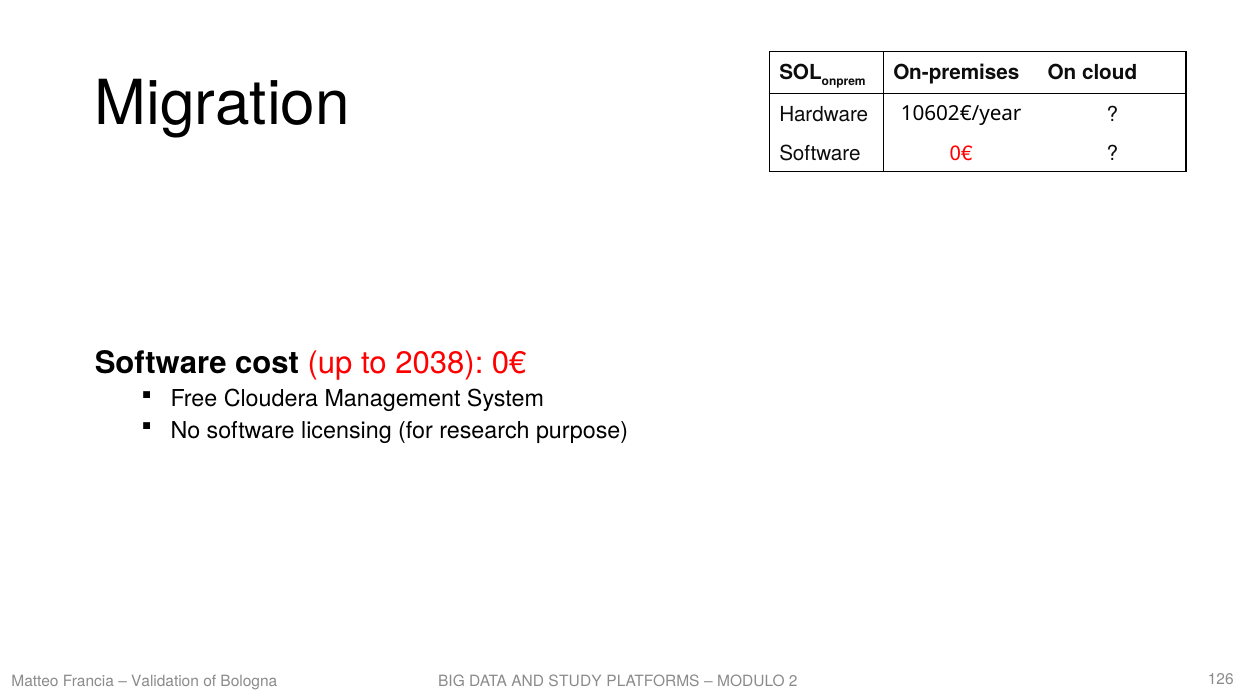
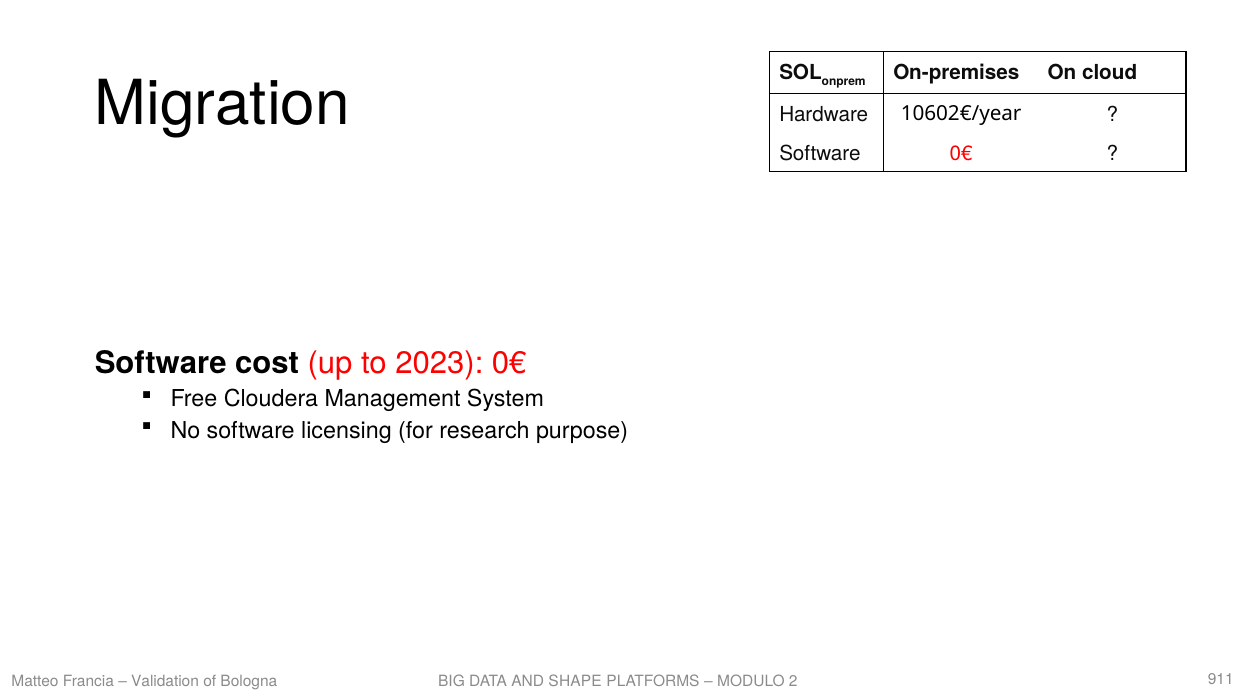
2038: 2038 -> 2023 (439, 363)
STUDY: STUDY -> SHAPE (575, 682)
126: 126 -> 911 (1221, 680)
